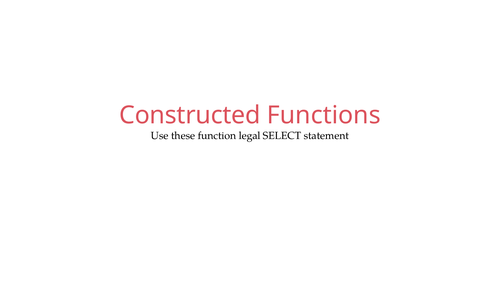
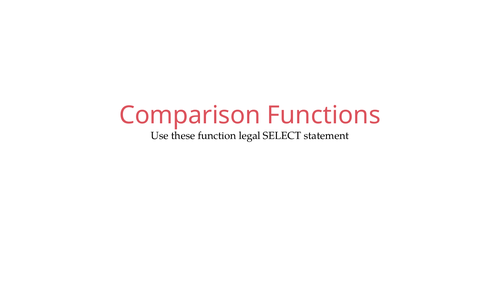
Constructed: Constructed -> Comparison (190, 115)
